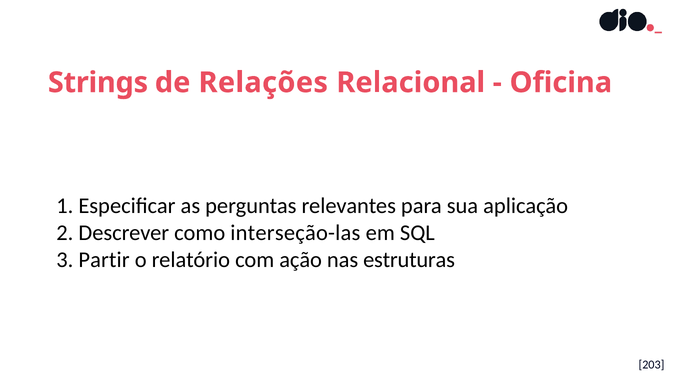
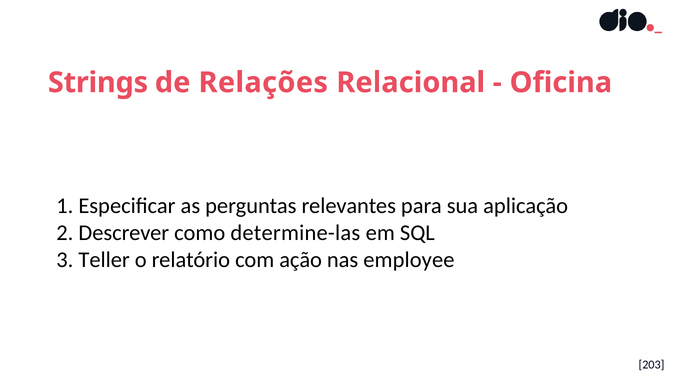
interseção-las: interseção-las -> determine-las (295, 233)
Partir: Partir -> Teller (104, 260)
estruturas: estruturas -> employee (409, 260)
